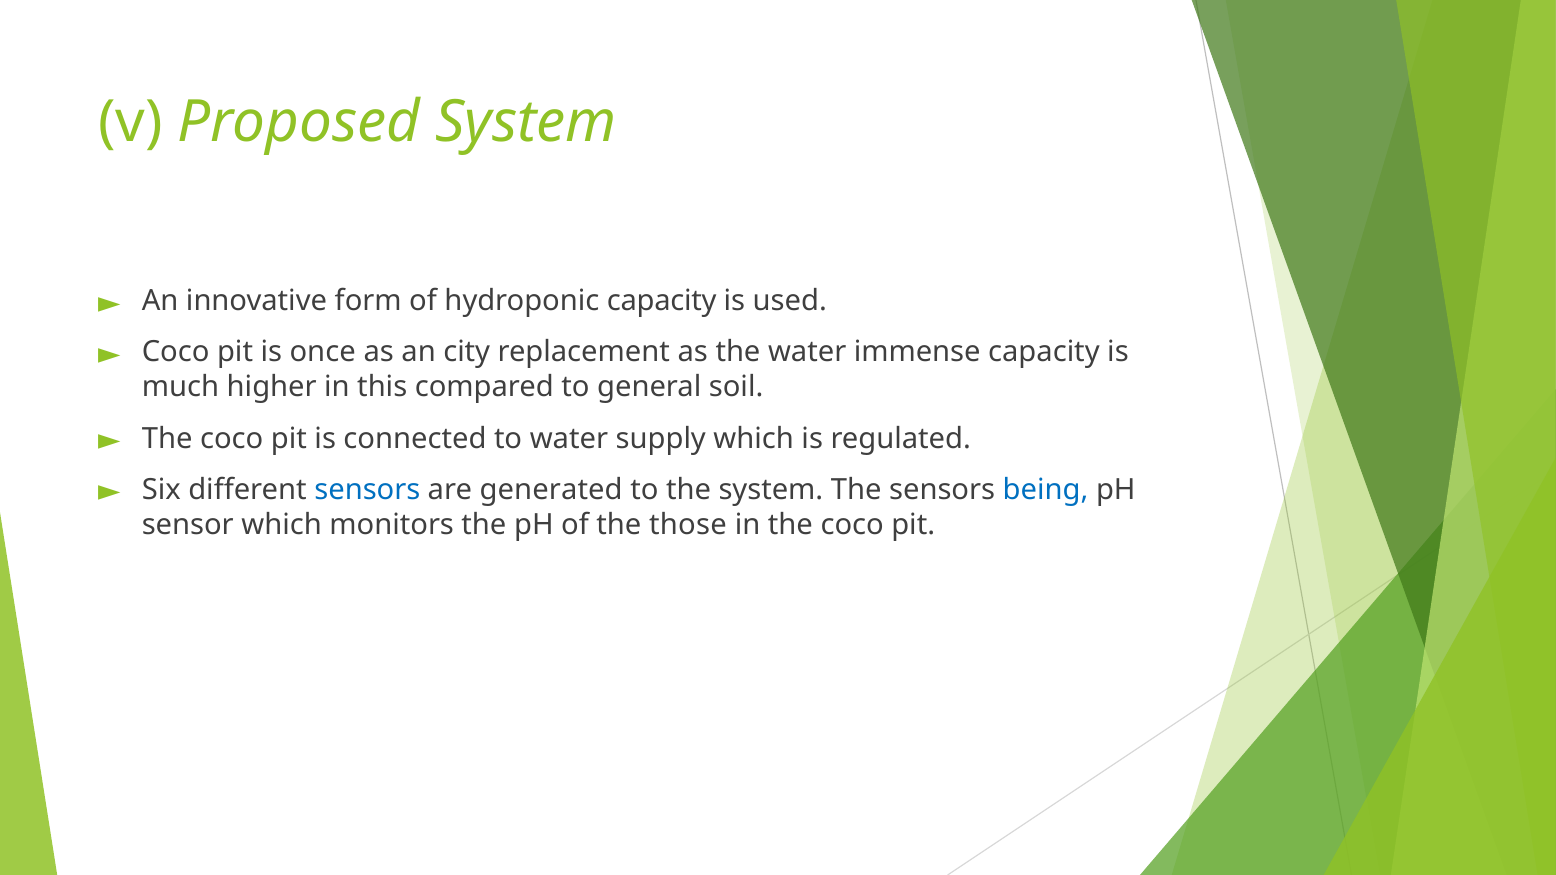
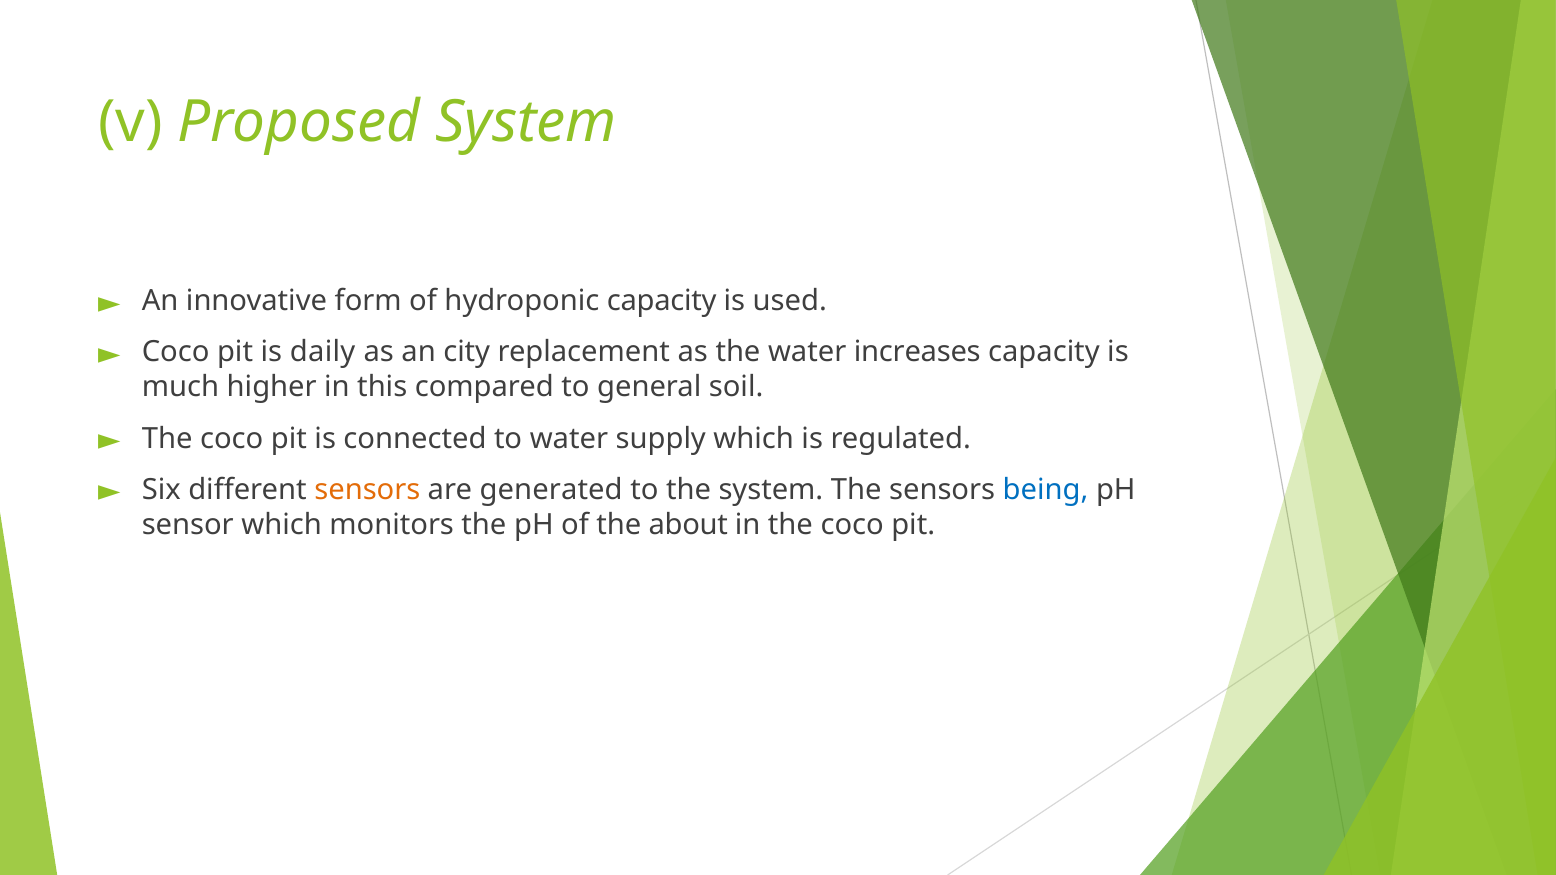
once: once -> daily (323, 352)
immense: immense -> increases (917, 352)
sensors colour: blue -> orange (367, 490)
those: those -> about (688, 525)
